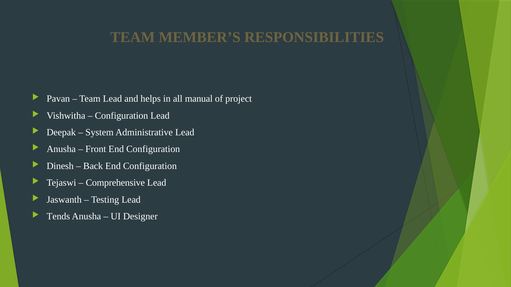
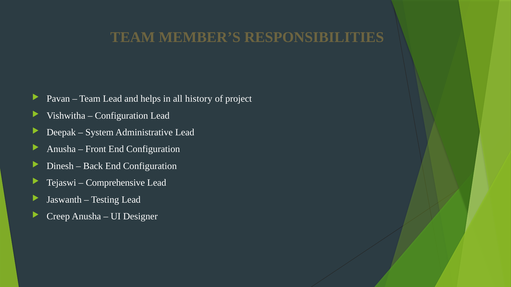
manual: manual -> history (199, 99)
Tends: Tends -> Creep (58, 217)
